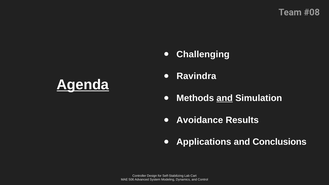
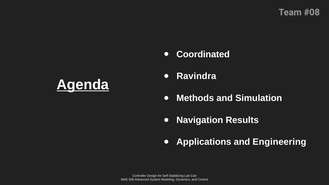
Challenging: Challenging -> Coordinated (203, 54)
and underline: present -> none (225, 98)
Avoidance: Avoidance -> Navigation (200, 120)
Conclusions: Conclusions -> Engineering (279, 142)
